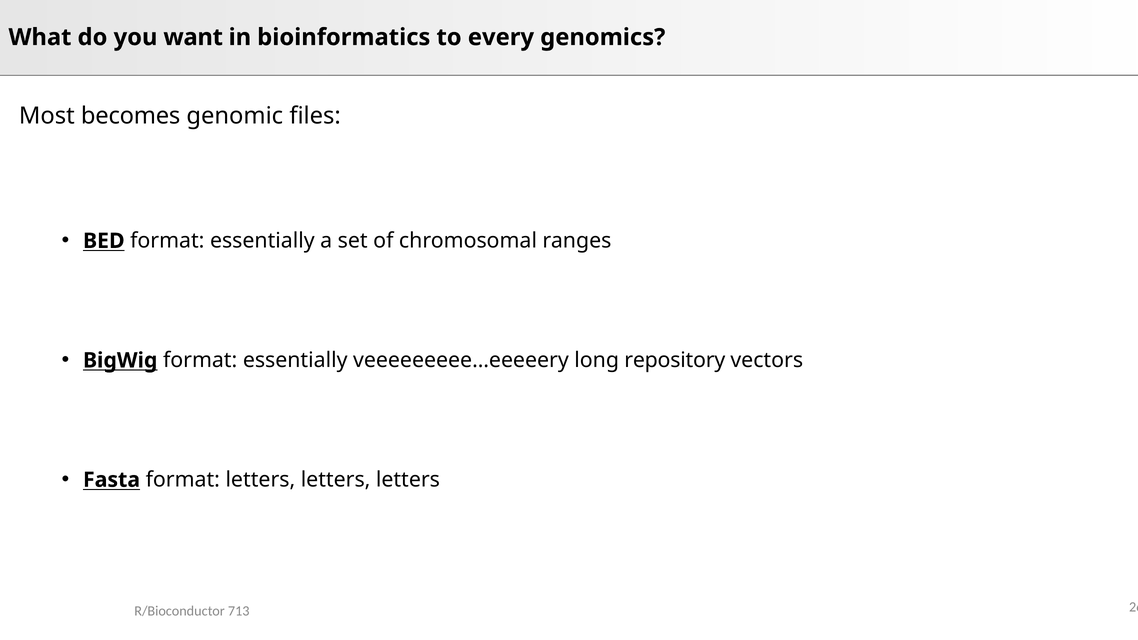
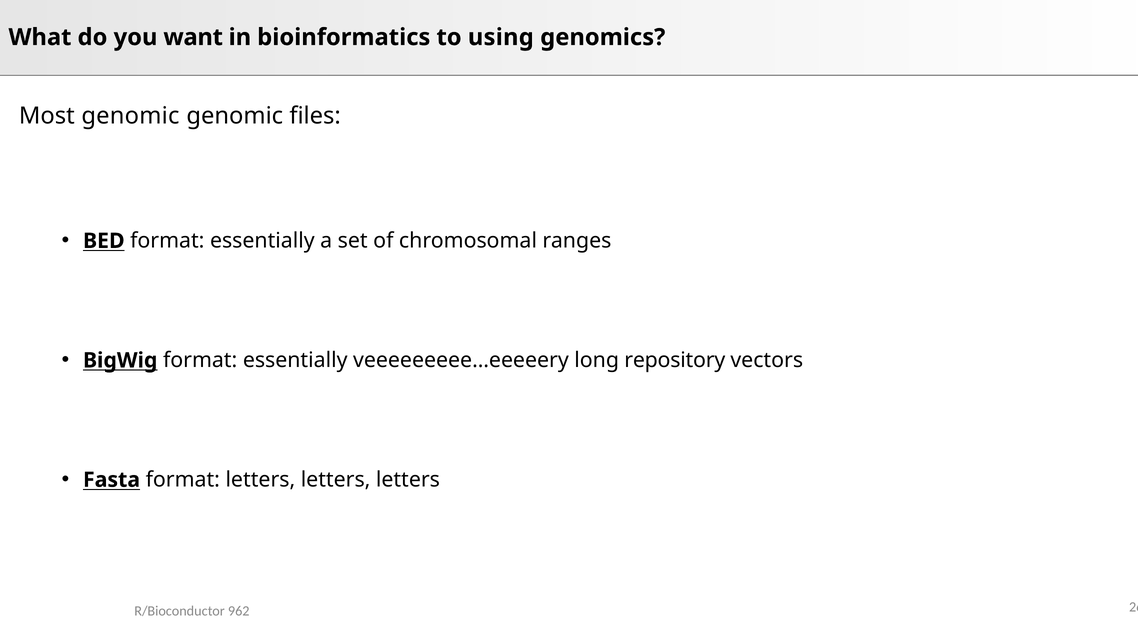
every: every -> using (501, 37)
Most becomes: becomes -> genomic (130, 116)
713: 713 -> 962 (239, 611)
